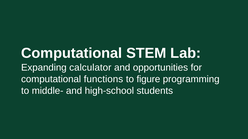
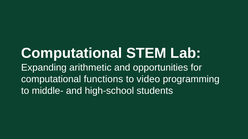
calculator: calculator -> arithmetic (90, 68)
figure: figure -> video (148, 79)
